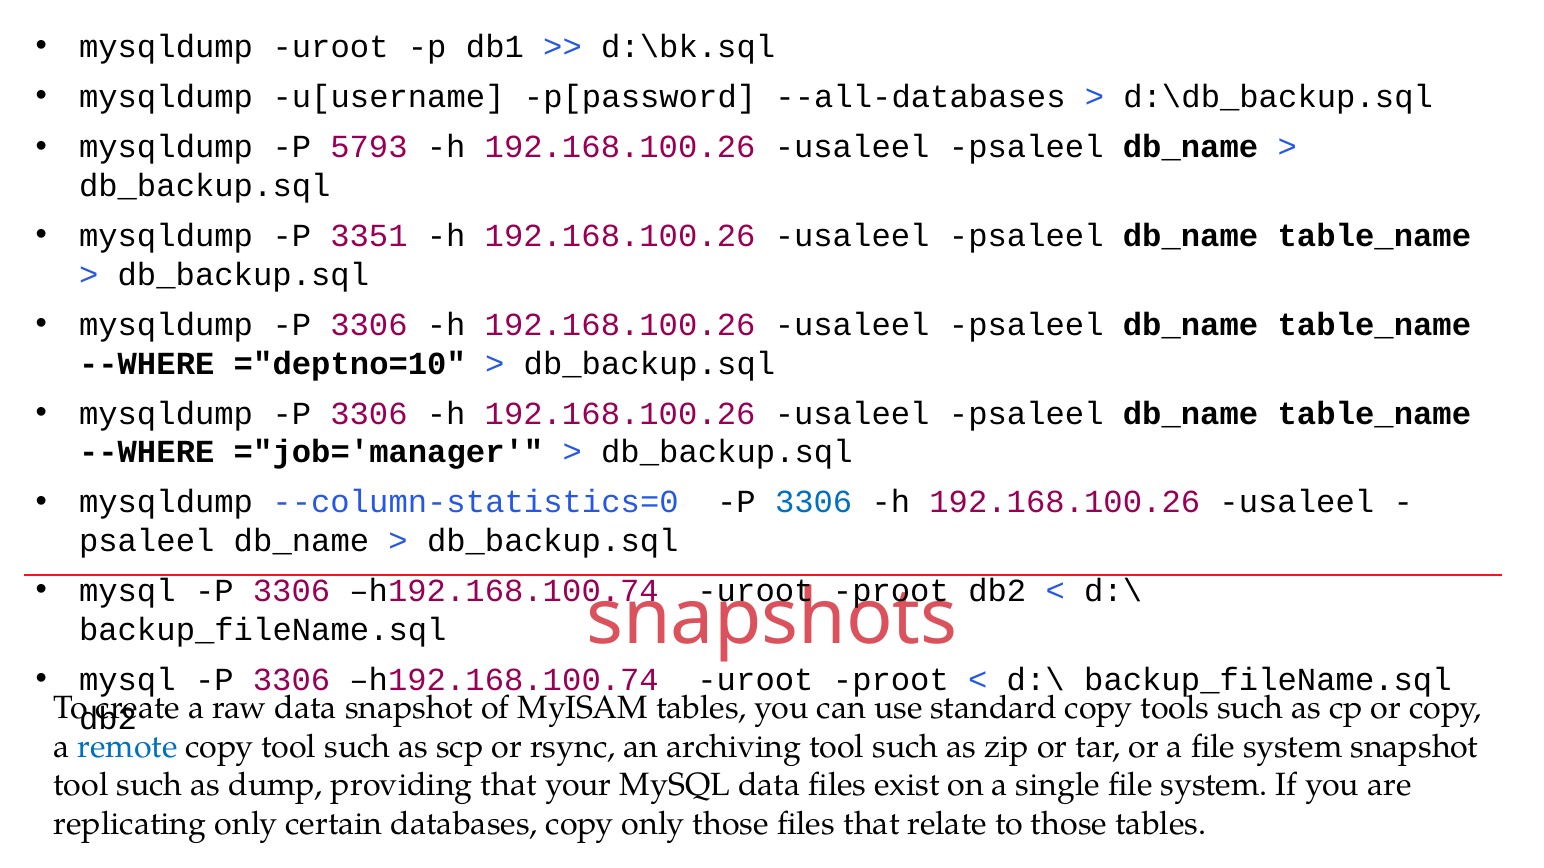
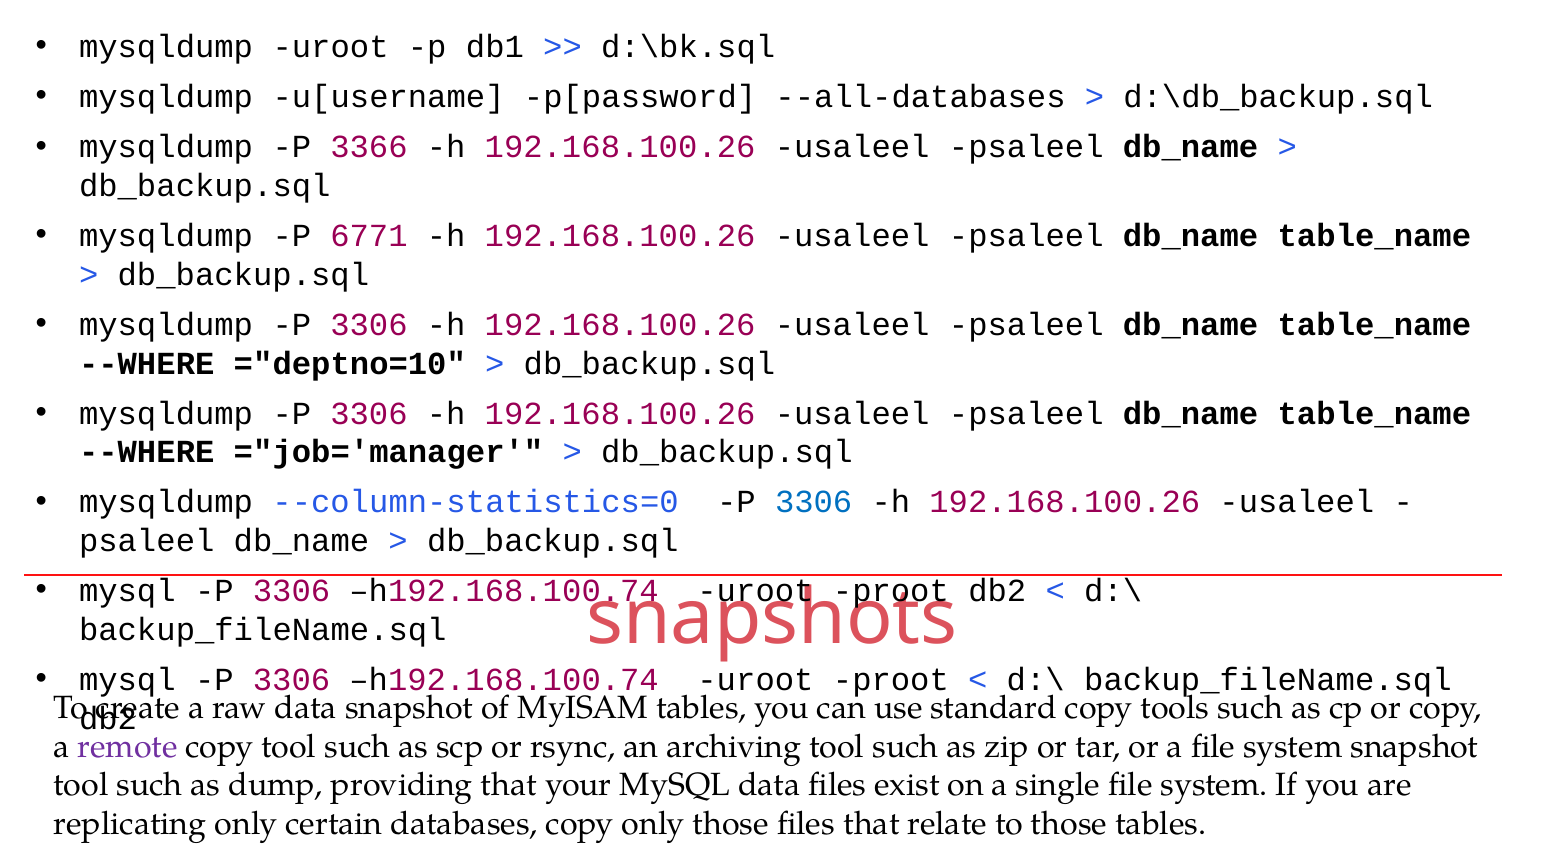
5793: 5793 -> 3366 (369, 147)
3351: 3351 -> 6771 (369, 236)
remote colour: blue -> purple (128, 747)
